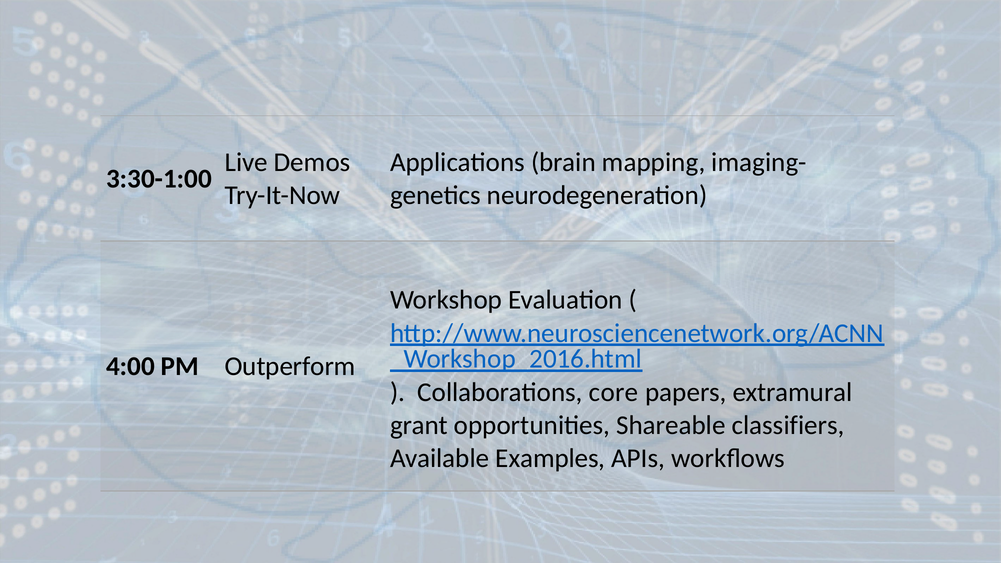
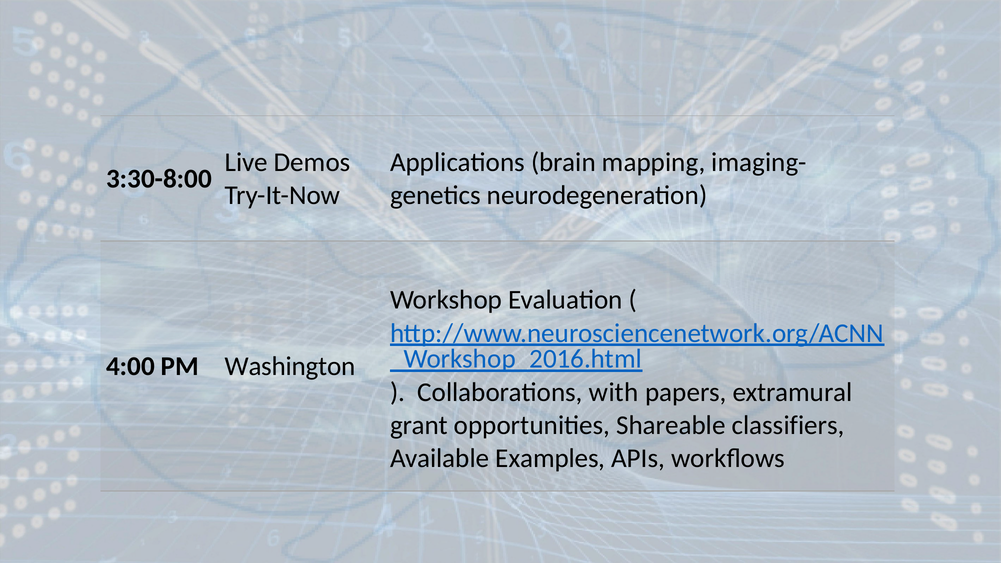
3:30-1:00: 3:30-1:00 -> 3:30-8:00 (159, 179)
Outperform: Outperform -> Washington (290, 366)
core: core -> with (614, 392)
